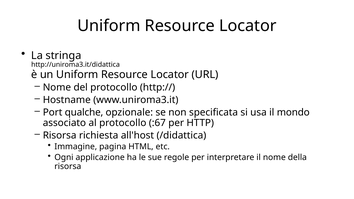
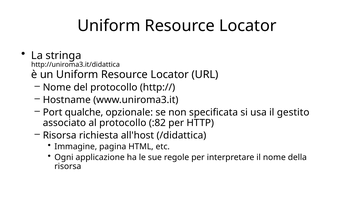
mondo: mondo -> gestito (293, 112)
:67: :67 -> :82 (157, 123)
